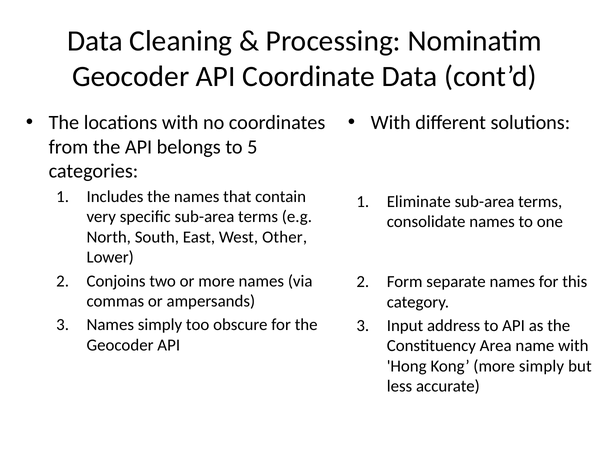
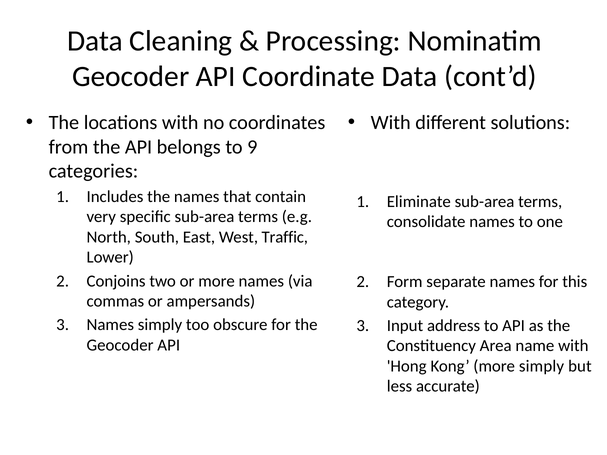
5: 5 -> 9 (252, 147)
Other: Other -> Traffic (285, 237)
